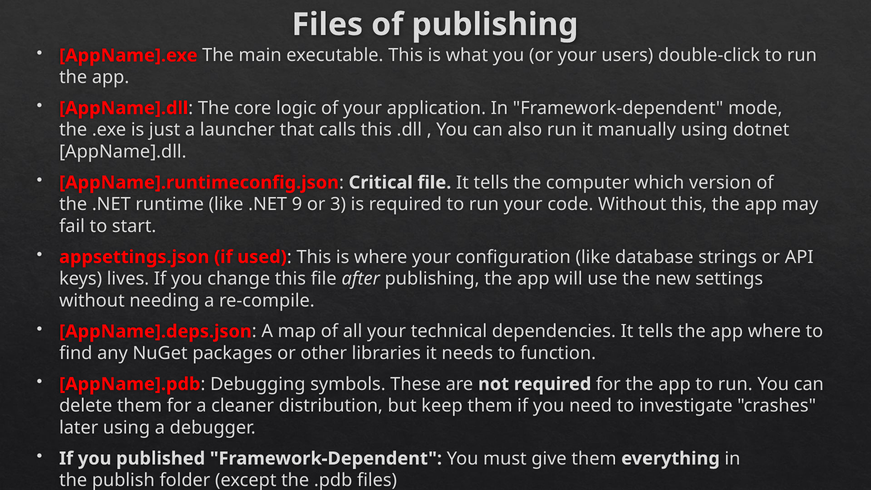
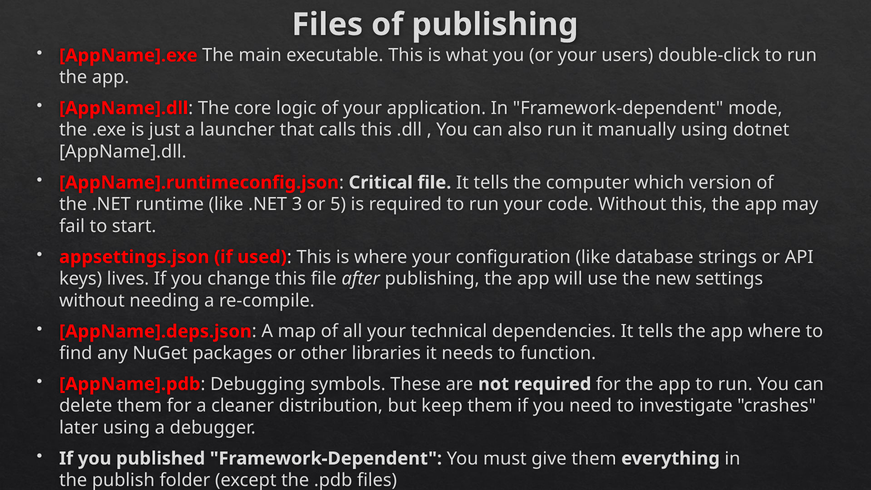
9: 9 -> 3 (297, 204)
3: 3 -> 5 (338, 204)
